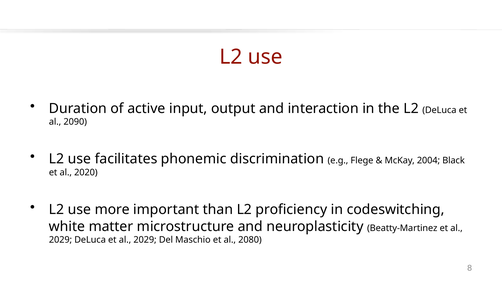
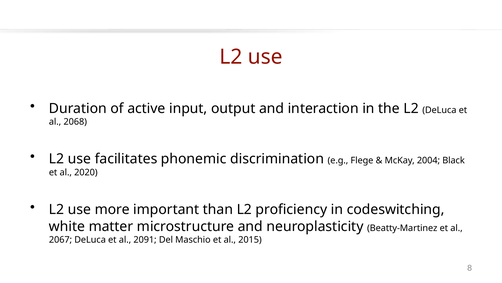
2090: 2090 -> 2068 (75, 122)
2029: 2029 -> 2067 (61, 239)
DeLuca et al 2029: 2029 -> 2091 (145, 239)
2080: 2080 -> 2015 (250, 239)
